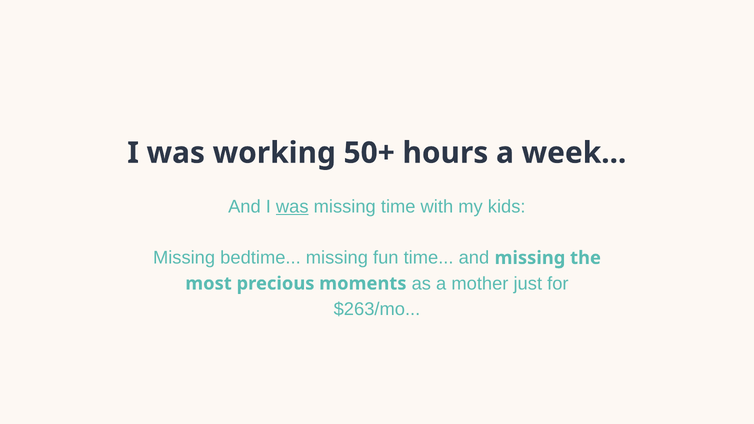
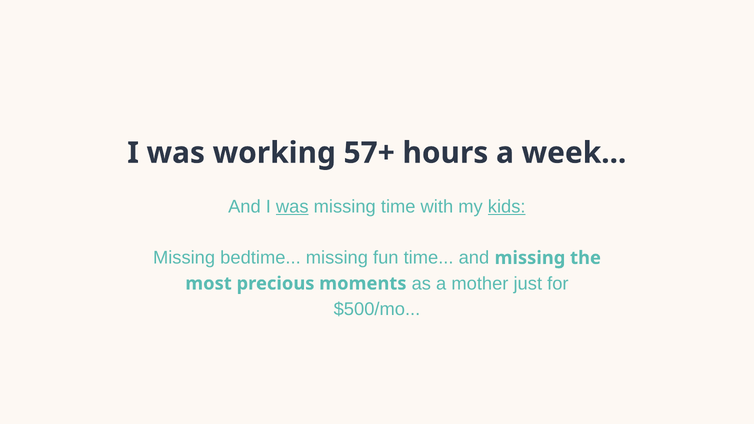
50+: 50+ -> 57+ (369, 153)
kids underline: none -> present (507, 207)
$263/mo: $263/mo -> $500/mo (377, 309)
